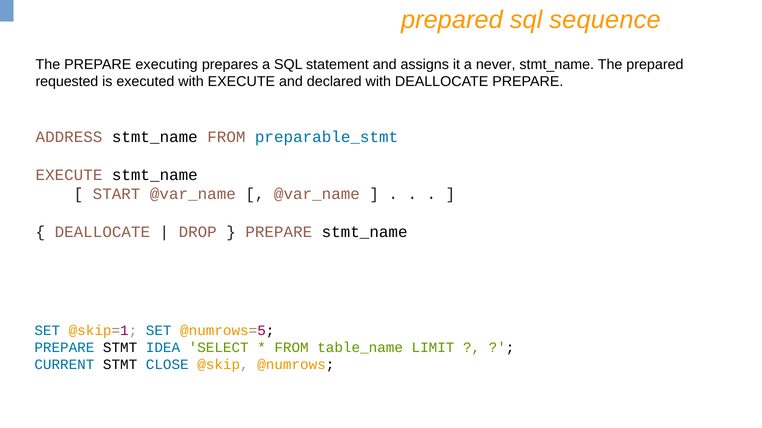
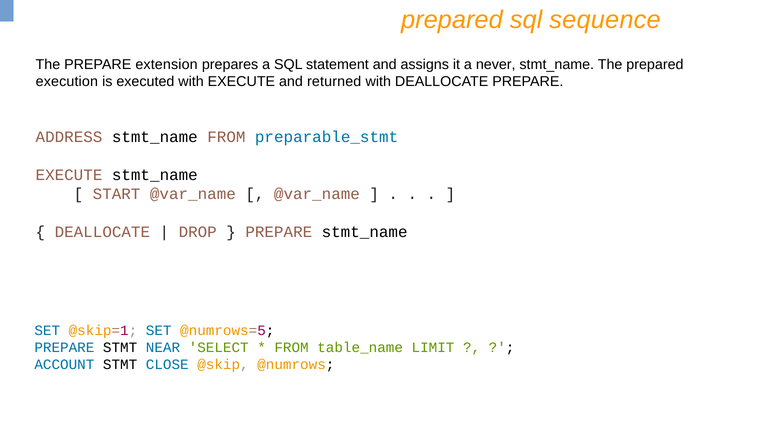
executing: executing -> extension (167, 65)
requested: requested -> execution (67, 82)
declared: declared -> returned (334, 82)
IDEA: IDEA -> NEAR (163, 348)
CURRENT: CURRENT -> ACCOUNT (64, 365)
